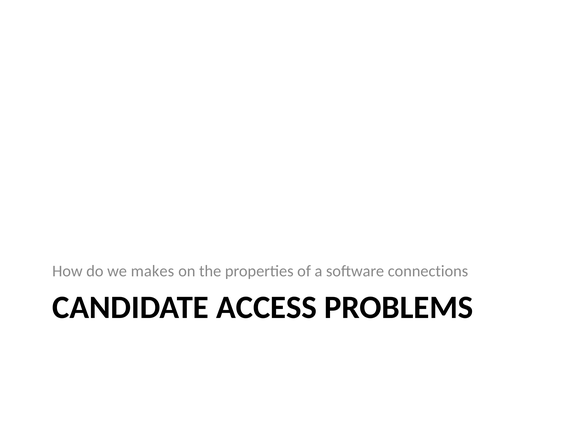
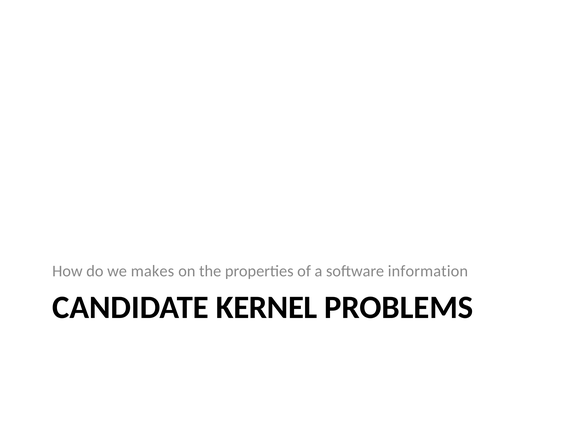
connections: connections -> information (428, 271)
ACCESS: ACCESS -> KERNEL (267, 308)
